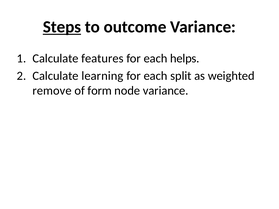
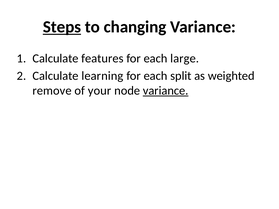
outcome: outcome -> changing (135, 27)
helps: helps -> large (185, 59)
form: form -> your (100, 91)
variance underline: none -> present (166, 91)
